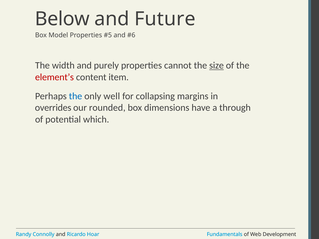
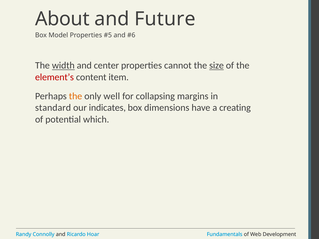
Below: Below -> About (62, 19)
width underline: none -> present (63, 66)
purely: purely -> center (106, 66)
the colour: blue -> orange (76, 96)
overrides: overrides -> standard (53, 108)
rounded: rounded -> indicates (107, 108)
through: through -> creating (235, 108)
